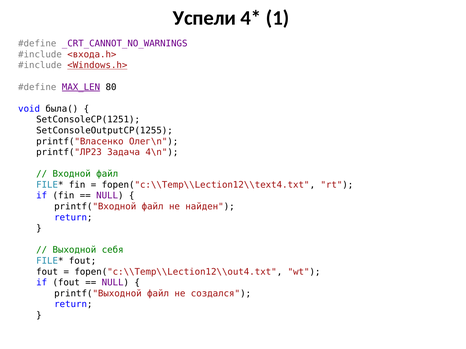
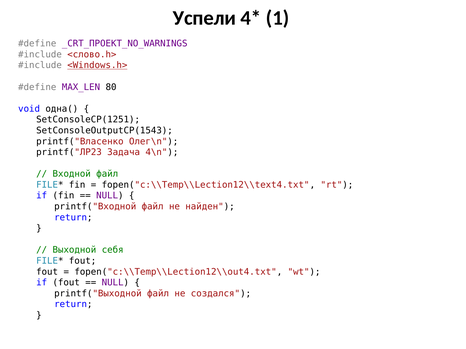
_CRT_CANNOT_NO_WARNINGS: _CRT_CANNOT_NO_WARNINGS -> _CRT_ПРОЕКТ_NO_WARNINGS (125, 44)
<входа.h>: <входа.h> -> <слово.h> (92, 55)
MAX_LEN underline: present -> none (81, 87)
была(: была( -> одна( (62, 109)
SetConsoleOutputCP(1255: SetConsoleOutputCP(1255 -> SetConsoleOutputCP(1543 (104, 131)
